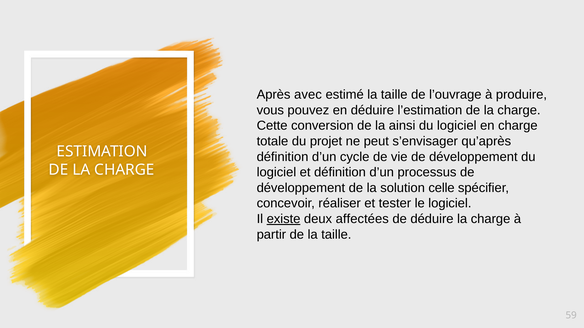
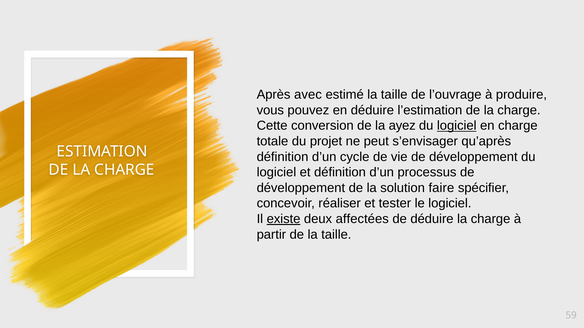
ainsi: ainsi -> ayez (402, 126)
logiciel underline: none -> present (457, 126)
celle: celle -> faire (441, 188)
